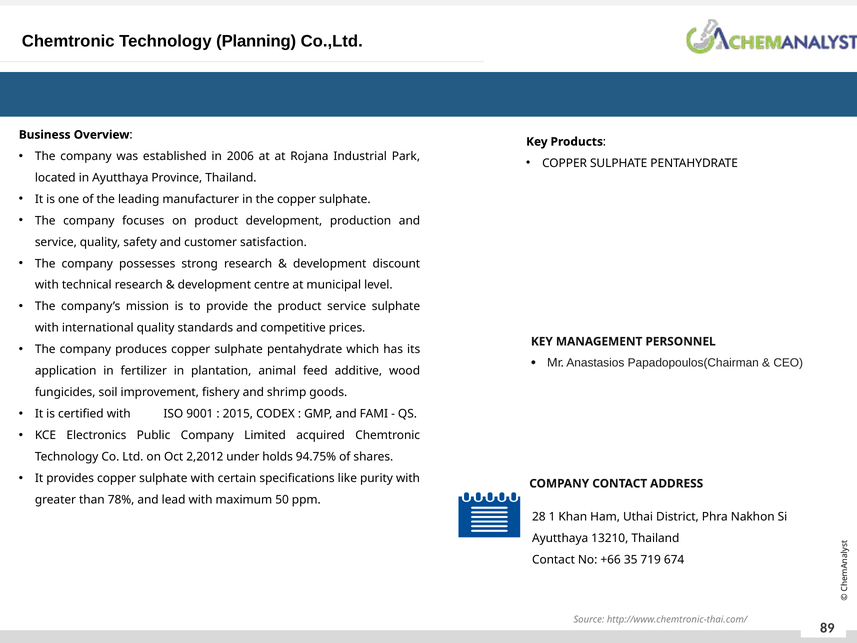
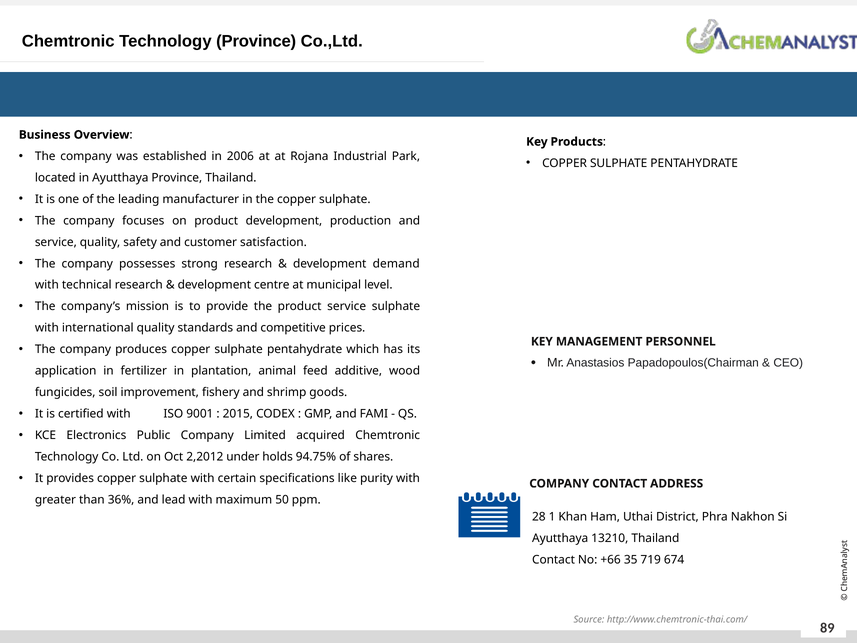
Technology Planning: Planning -> Province (256, 41)
discount: discount -> demand (396, 263)
78%: 78% -> 36% (121, 500)
